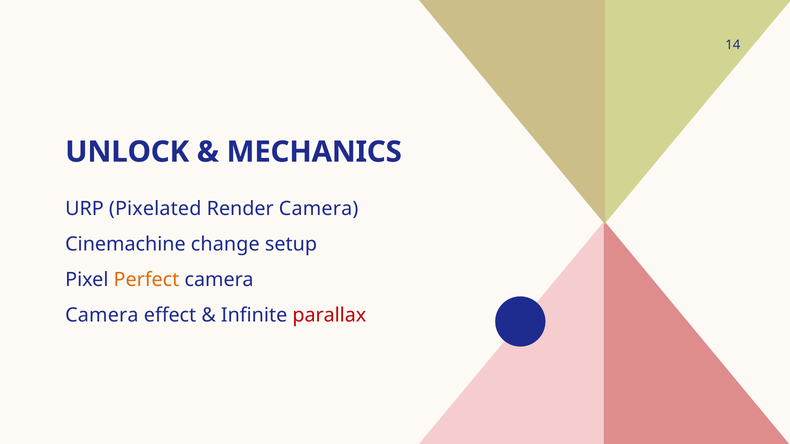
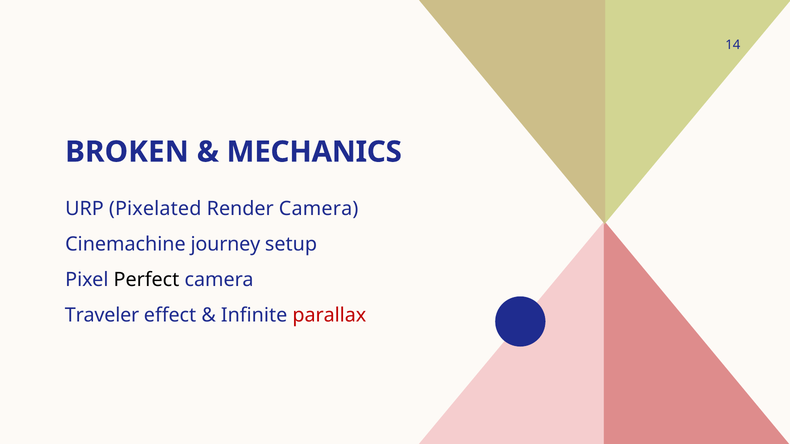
UNLOCK: UNLOCK -> BROKEN (127, 152)
change: change -> journey (225, 244)
Perfect colour: orange -> black (146, 280)
Camera: Camera -> Traveler (102, 315)
